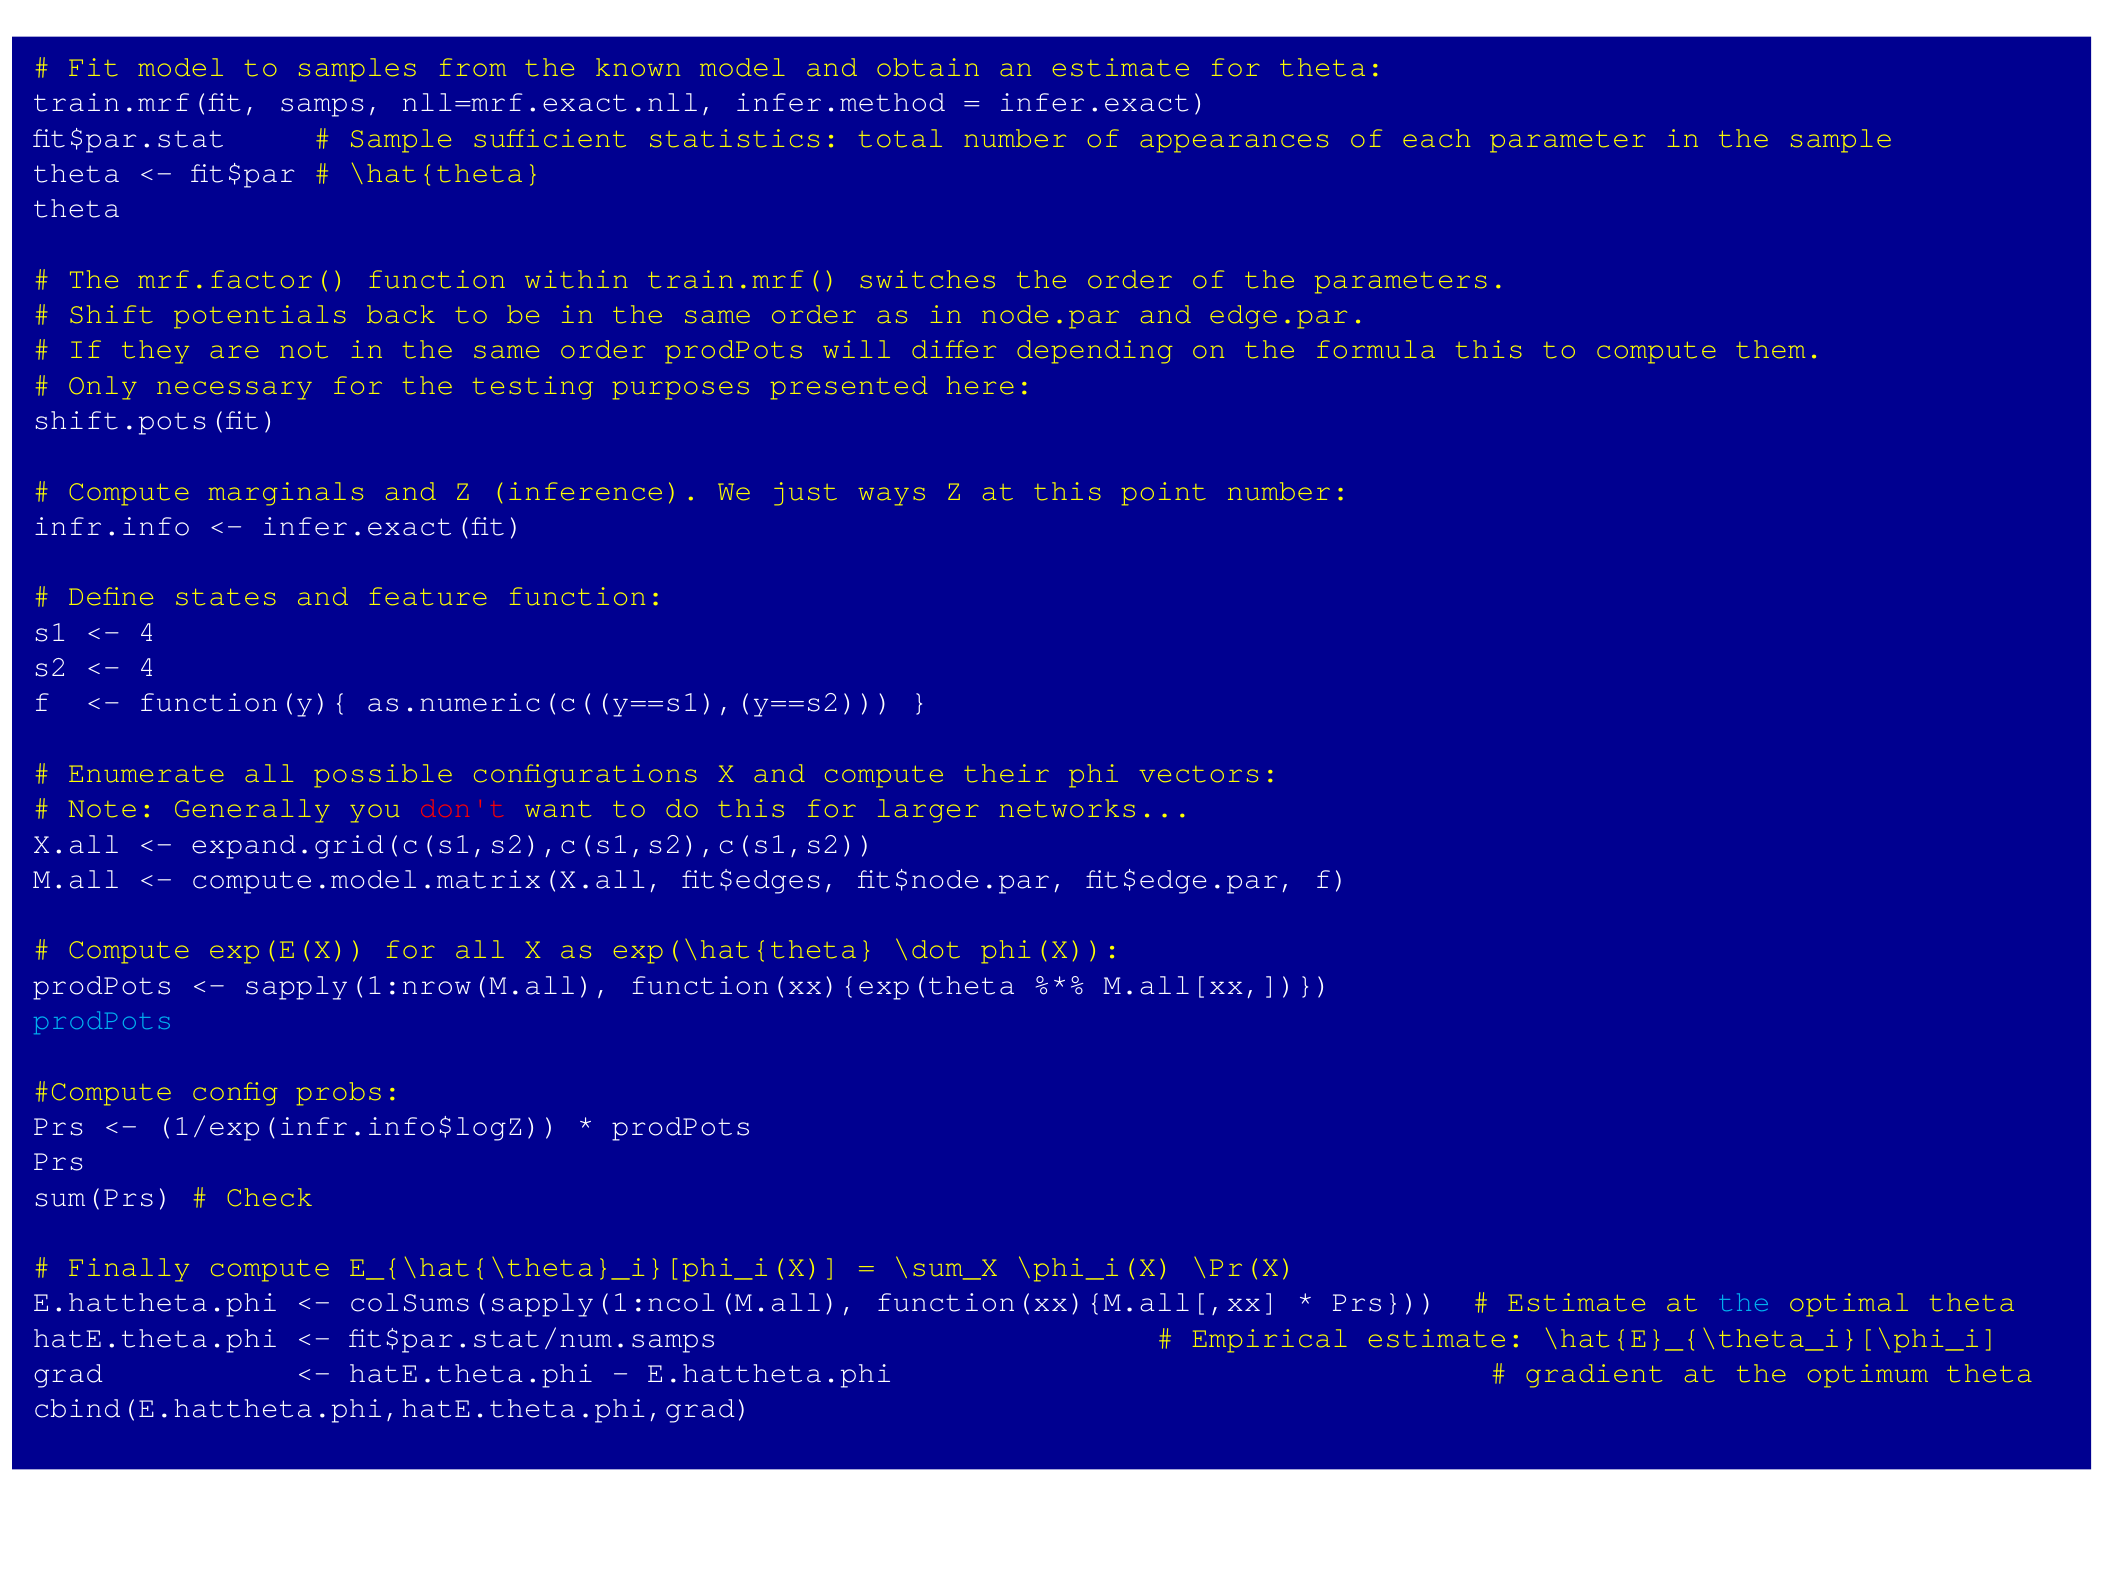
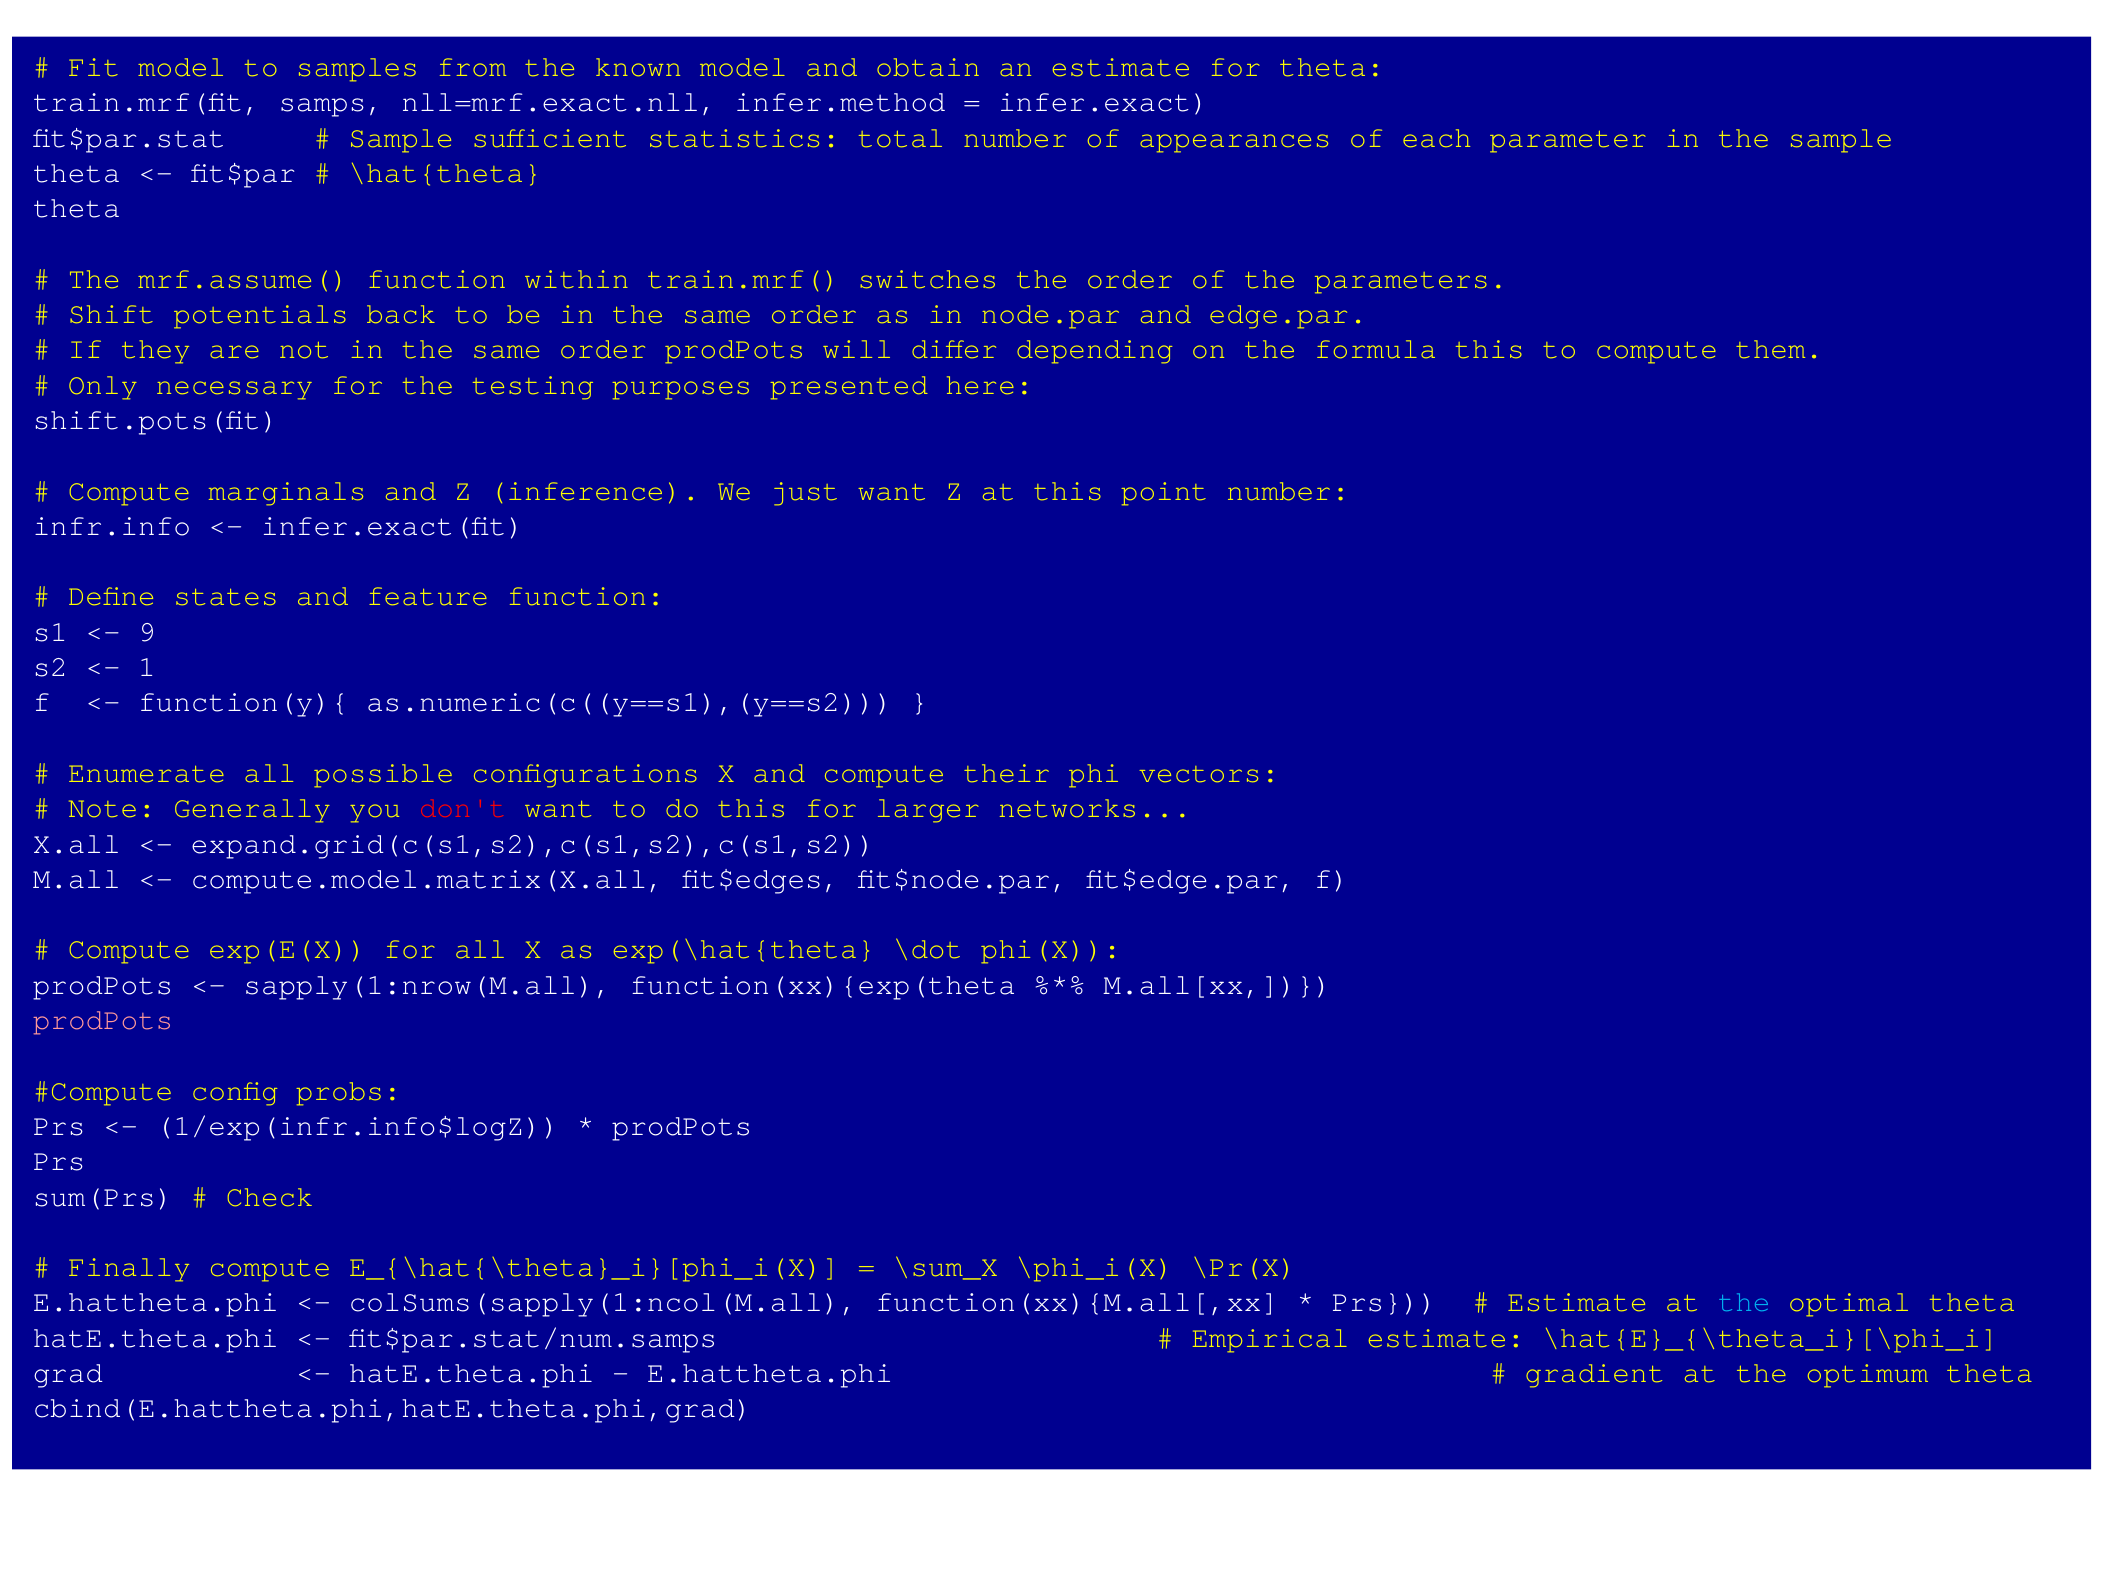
mrf.factor(: mrf.factor( -> mrf.assume( (243, 279)
just ways: ways -> want (893, 490)
4: 4 -> 9 (147, 632)
4: 4 -> 1 (147, 667)
prodPots colour: light blue -> pink (103, 1020)
